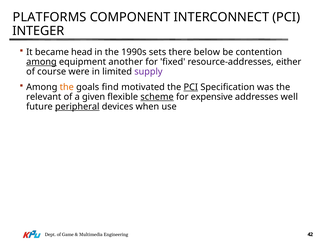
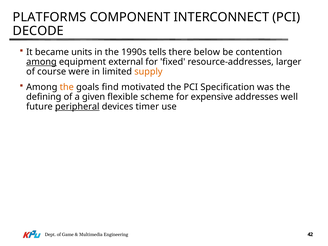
INTEGER: INTEGER -> DECODE (38, 31)
head: head -> units (82, 52)
sets: sets -> tells (158, 52)
another: another -> external (126, 62)
either: either -> larger (289, 62)
supply colour: purple -> orange (148, 72)
PCI underline: present -> none (191, 87)
relevant: relevant -> defining (44, 97)
scheme underline: present -> none (157, 97)
when: when -> timer (147, 107)
